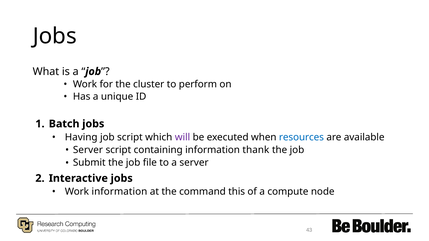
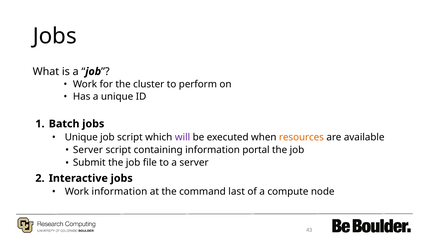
Having: Having -> Unique (81, 137)
resources colour: blue -> orange (301, 137)
thank: thank -> portal (256, 150)
this: this -> last (237, 192)
